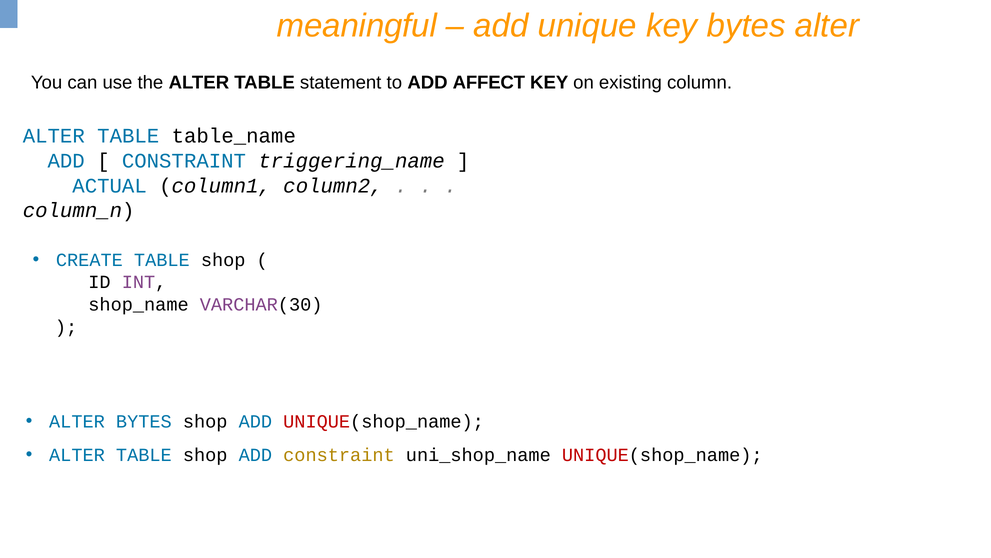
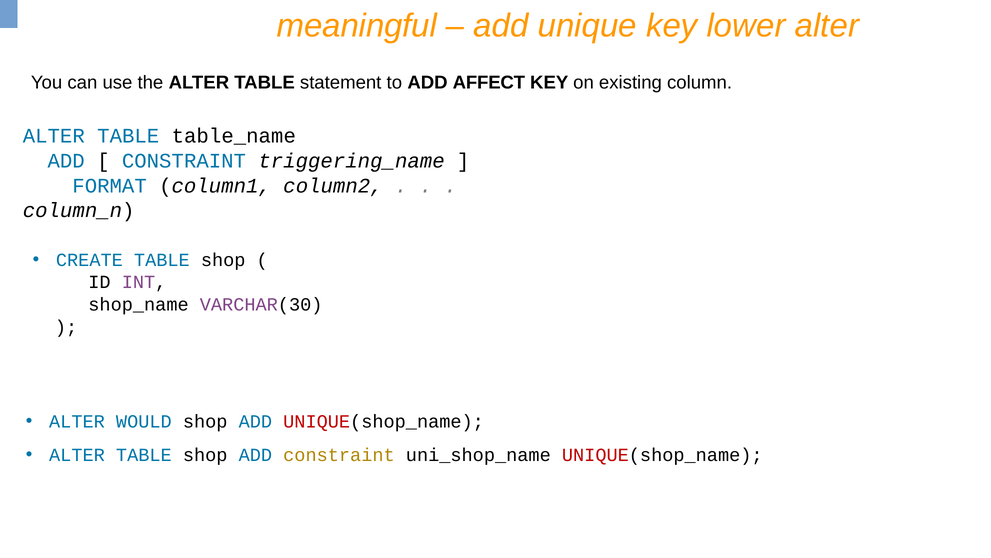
key bytes: bytes -> lower (746, 26)
ACTUAL: ACTUAL -> FORMAT (110, 186)
ALTER BYTES: BYTES -> WOULD (144, 421)
